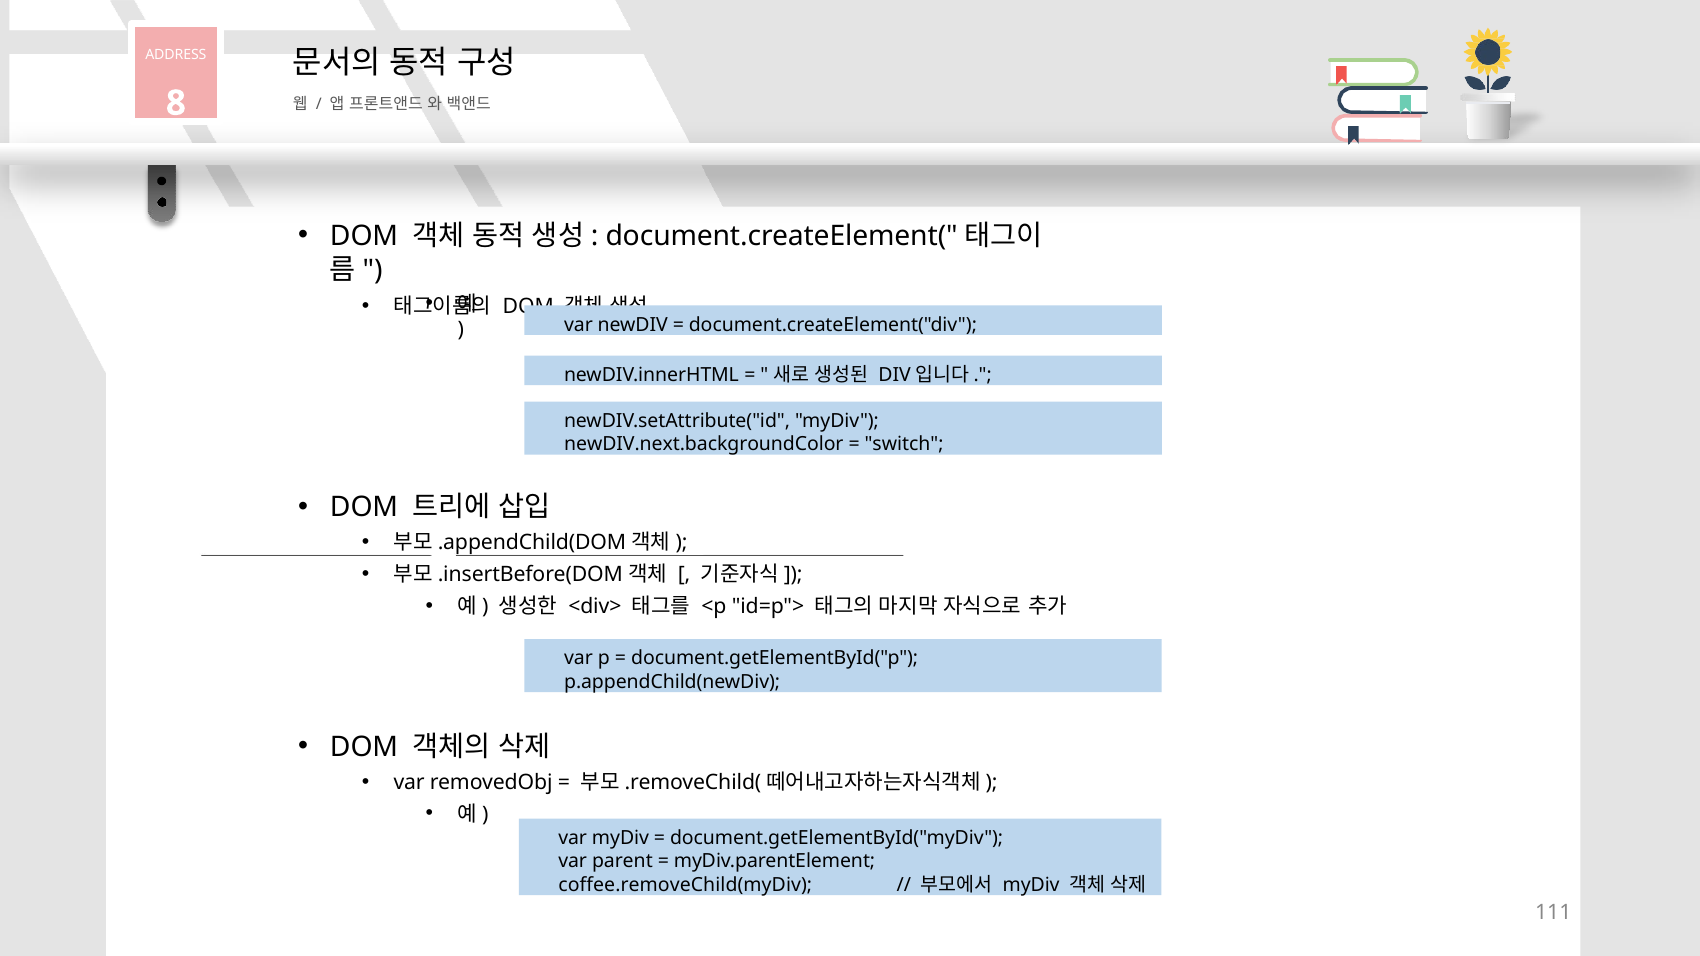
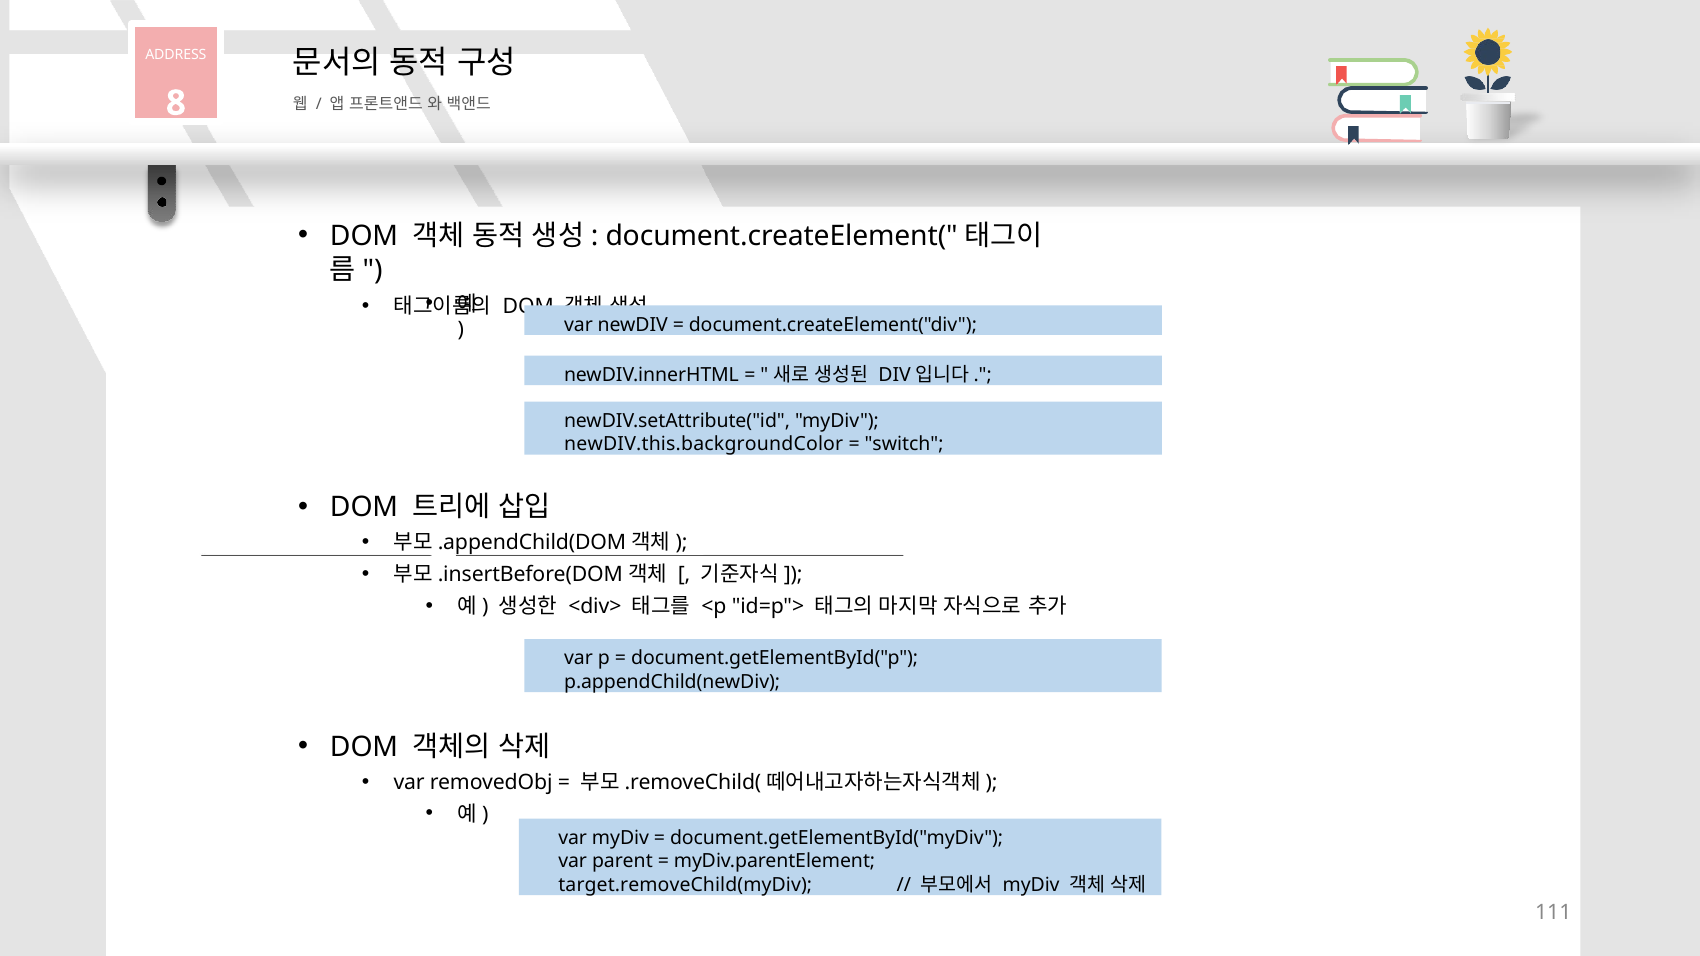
newDIV.next.backgroundColor: newDIV.next.backgroundColor -> newDIV.this.backgroundColor (704, 444)
coffee.removeChild(myDiv: coffee.removeChild(myDiv -> target.removeChild(myDiv (685, 885)
